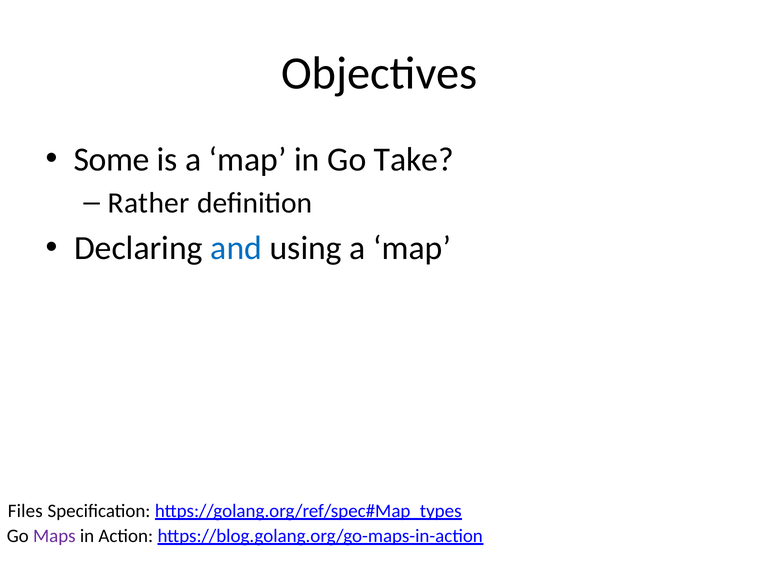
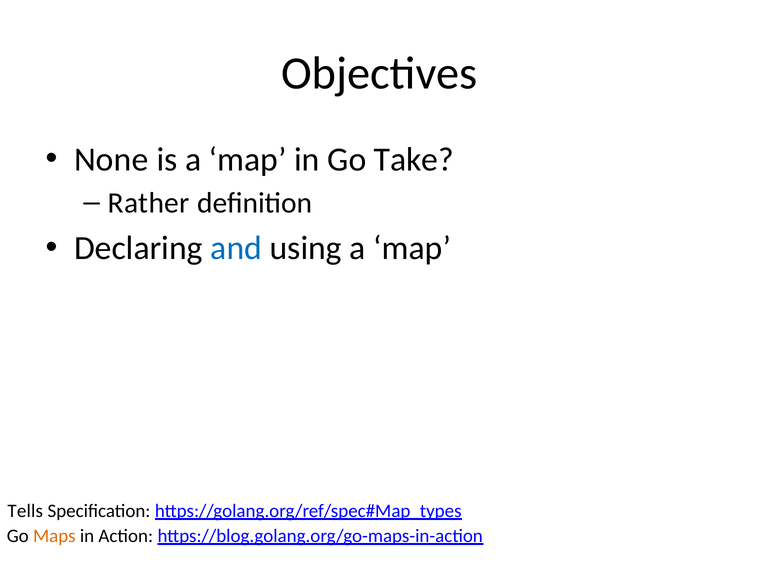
Some: Some -> None (111, 159)
Files: Files -> Tells (25, 510)
Maps colour: purple -> orange (54, 535)
